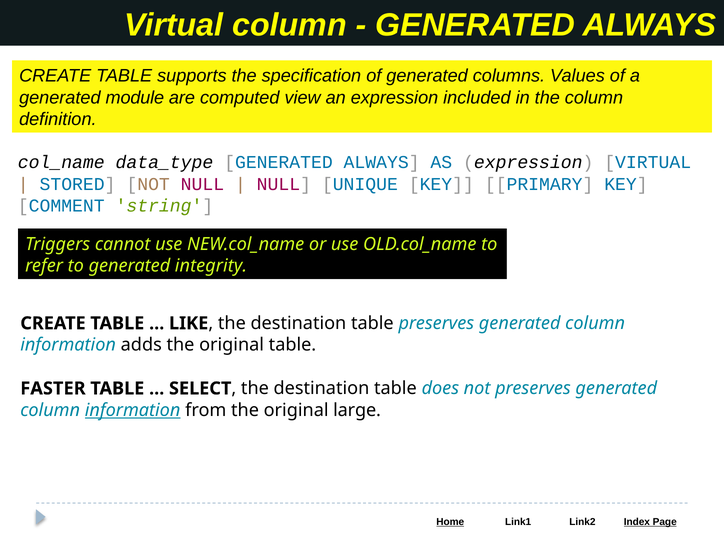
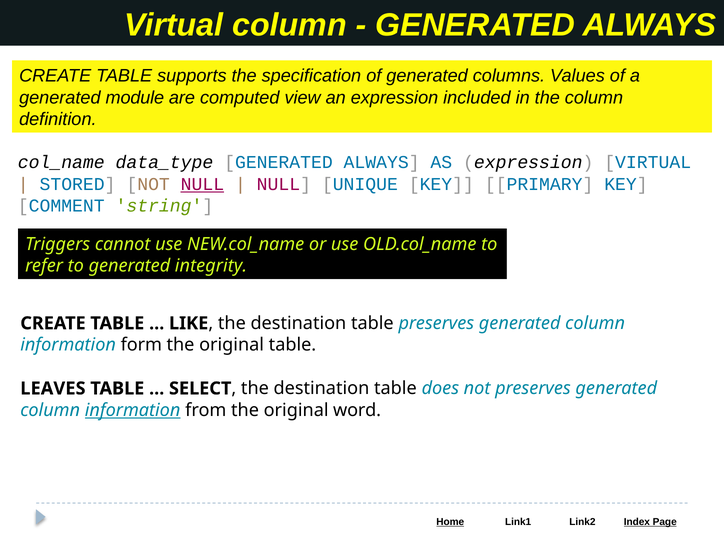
NULL underline: none -> present (202, 184)
adds: adds -> form (141, 345)
FASTER: FASTER -> LEAVES (53, 388)
large: large -> word (357, 410)
